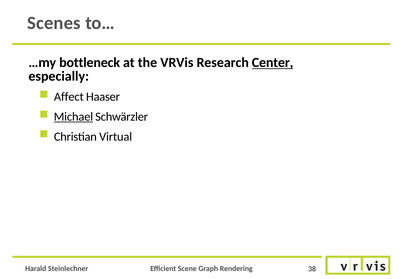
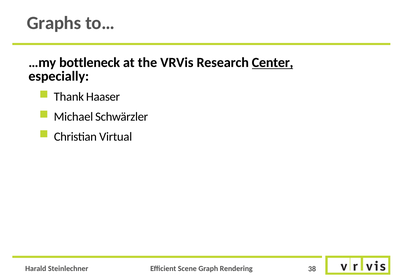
Scenes: Scenes -> Graphs (54, 23)
Affect: Affect -> Thank (69, 97)
Michael underline: present -> none (73, 117)
